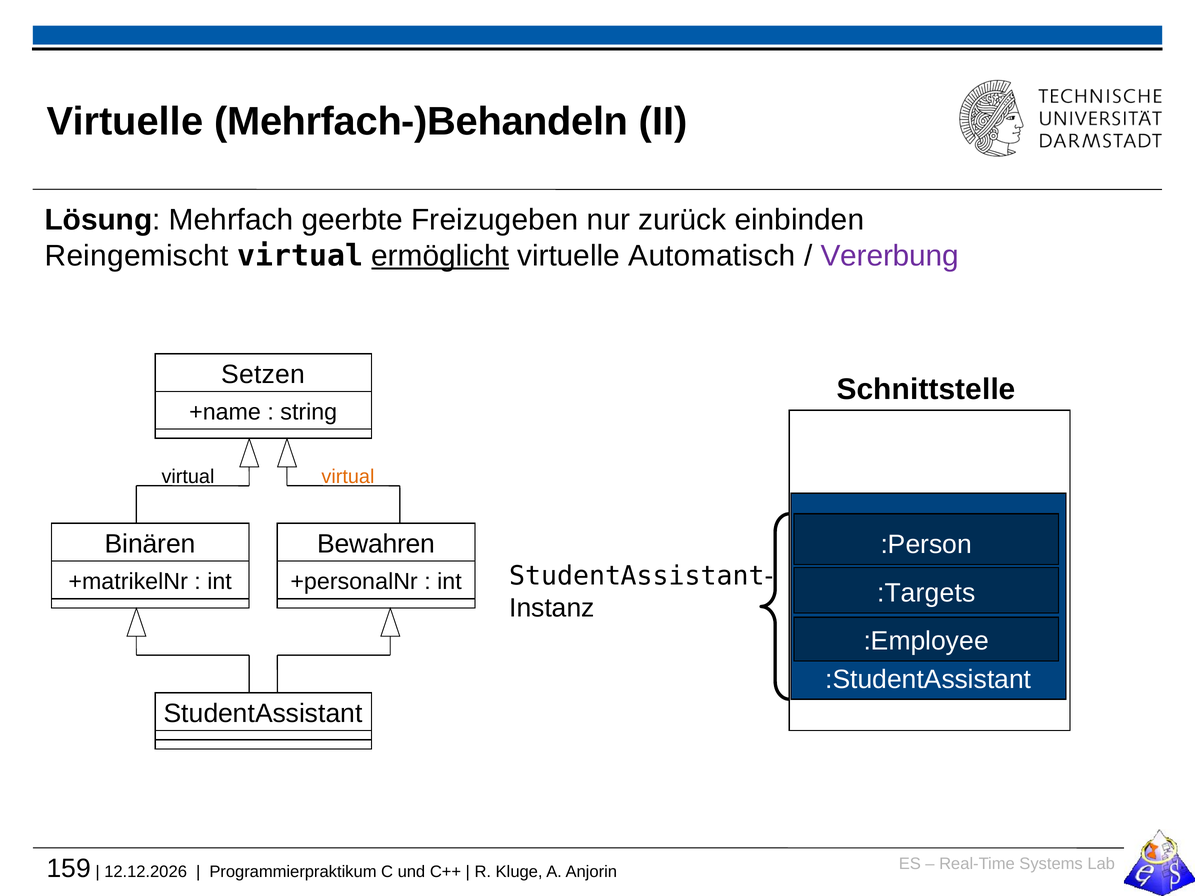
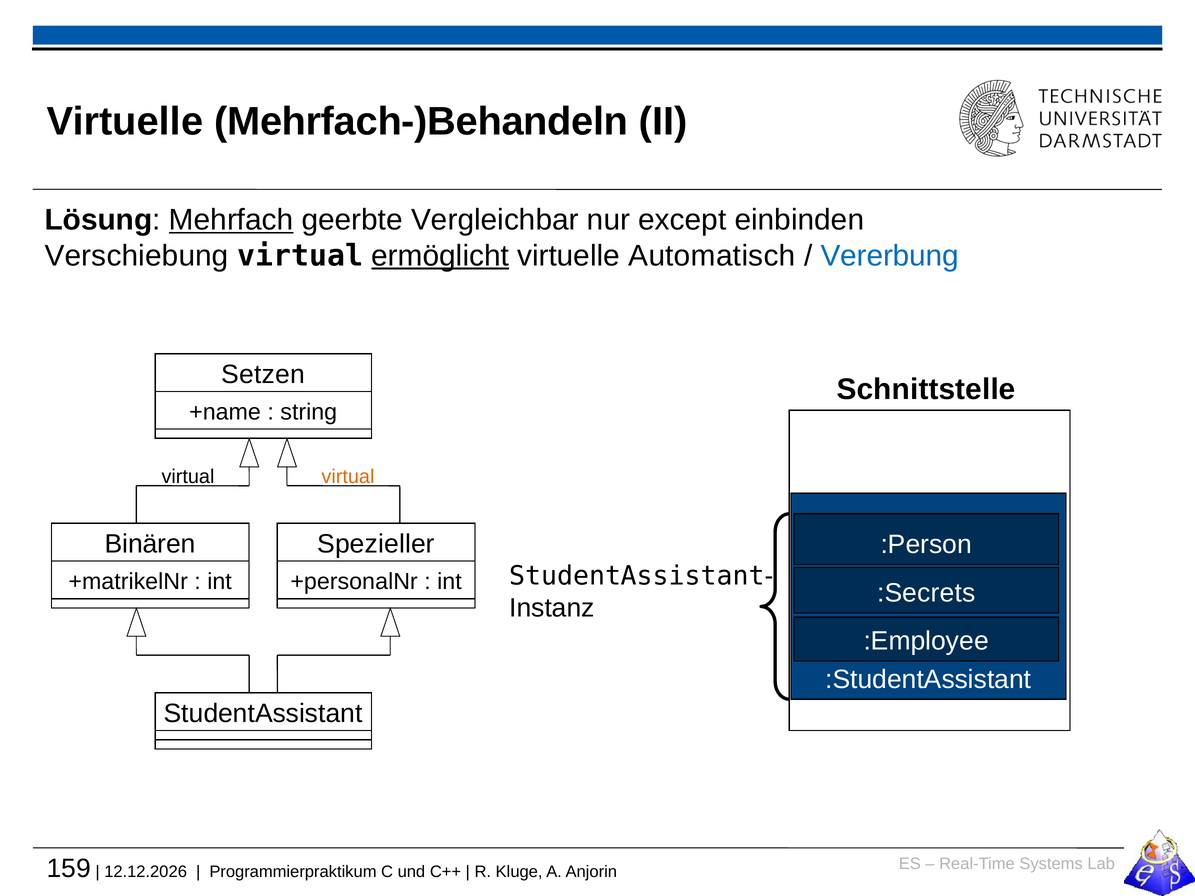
Mehrfach underline: none -> present (231, 220)
Freizugeben: Freizugeben -> Vergleichbar (495, 220)
zurück: zurück -> except (682, 220)
Reingemischt: Reingemischt -> Verschiebung (137, 256)
Vererbung colour: purple -> blue (890, 256)
Bewahren: Bewahren -> Spezieller (376, 544)
:Targets: :Targets -> :Secrets (926, 593)
